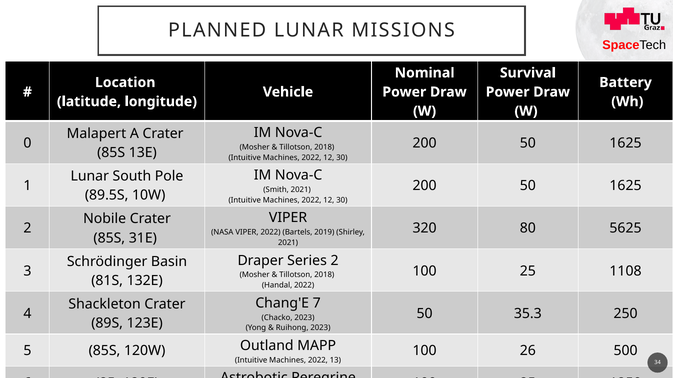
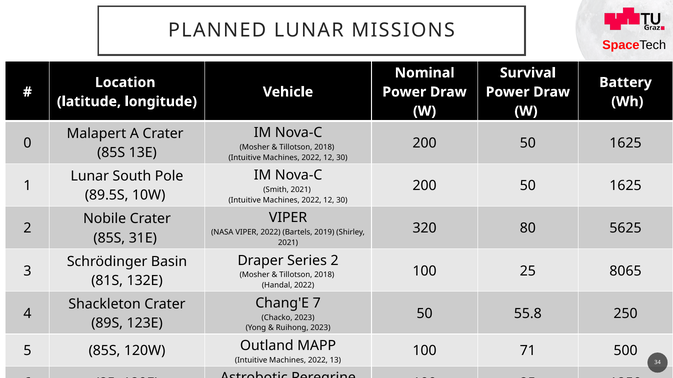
1108: 1108 -> 8065 (626, 271)
35.3: 35.3 -> 55.8 (528, 314)
26: 26 -> 71 (528, 351)
